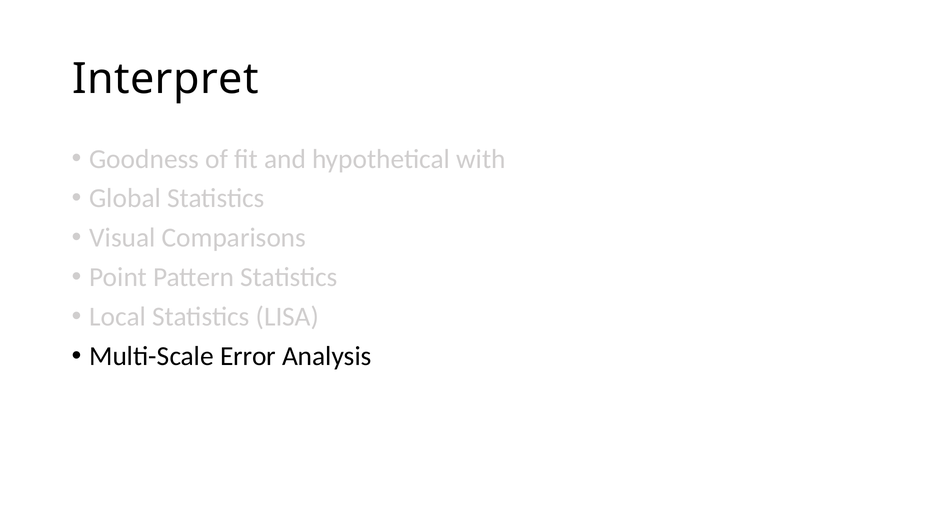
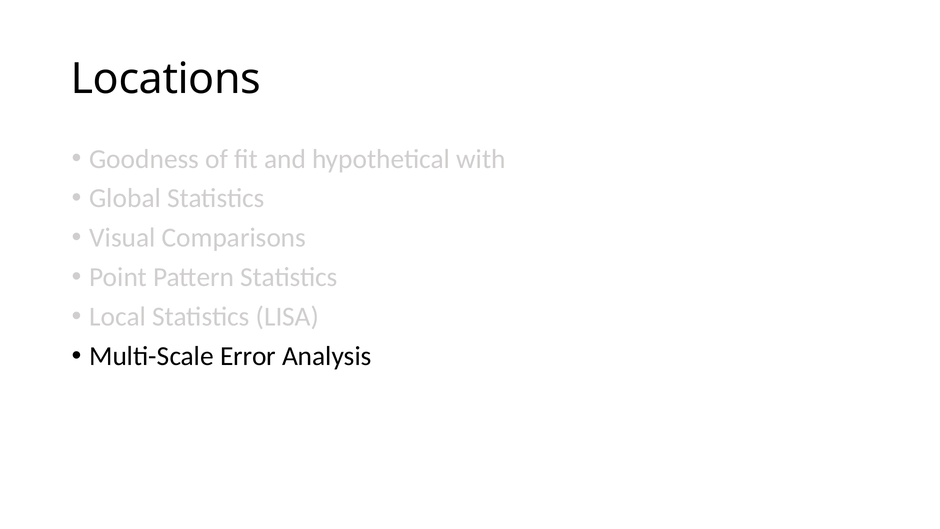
Interpret: Interpret -> Locations (166, 79)
